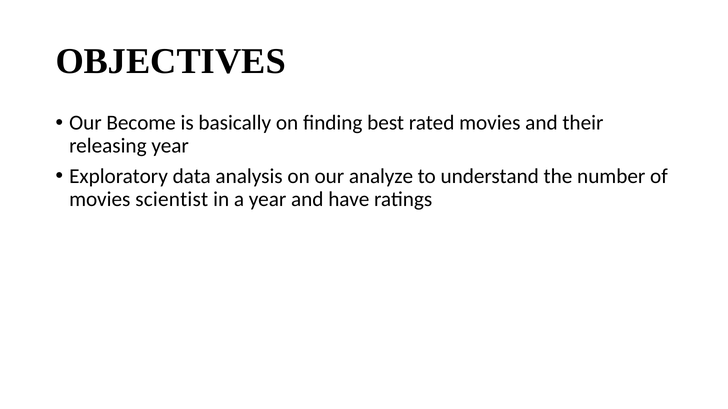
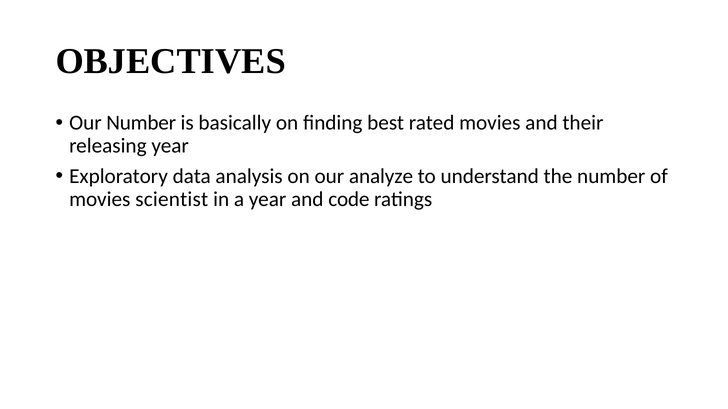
Our Become: Become -> Number (141, 123)
have: have -> code (349, 199)
